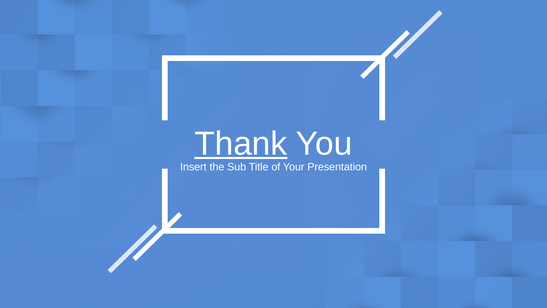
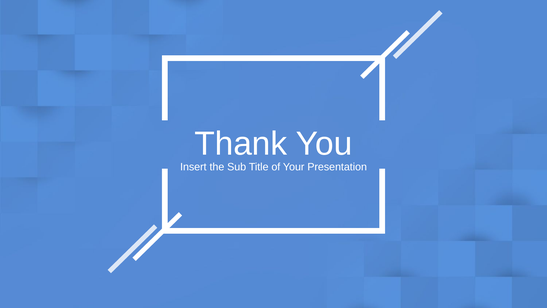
Thank underline: present -> none (241, 144)
